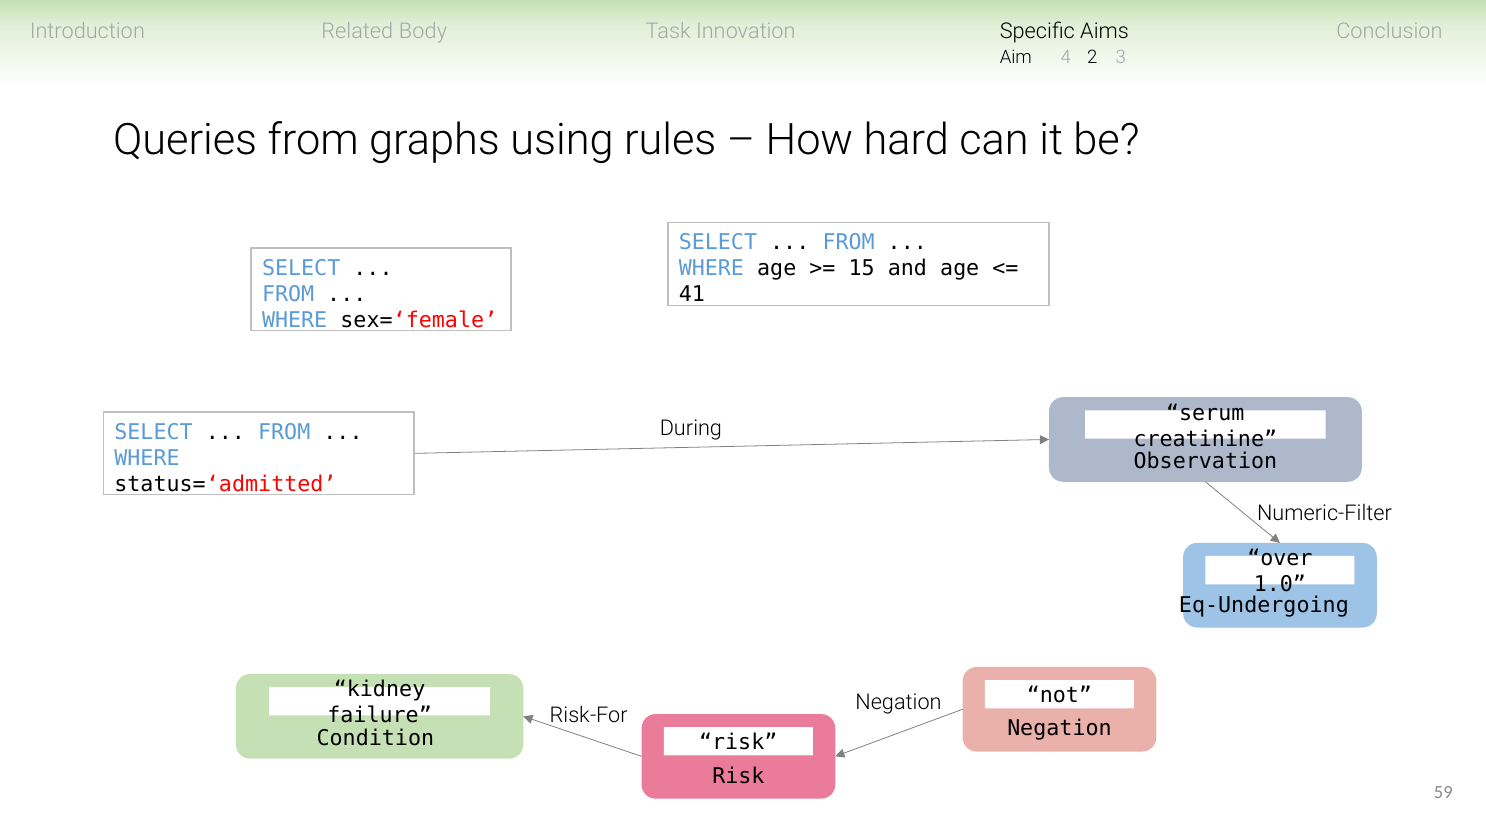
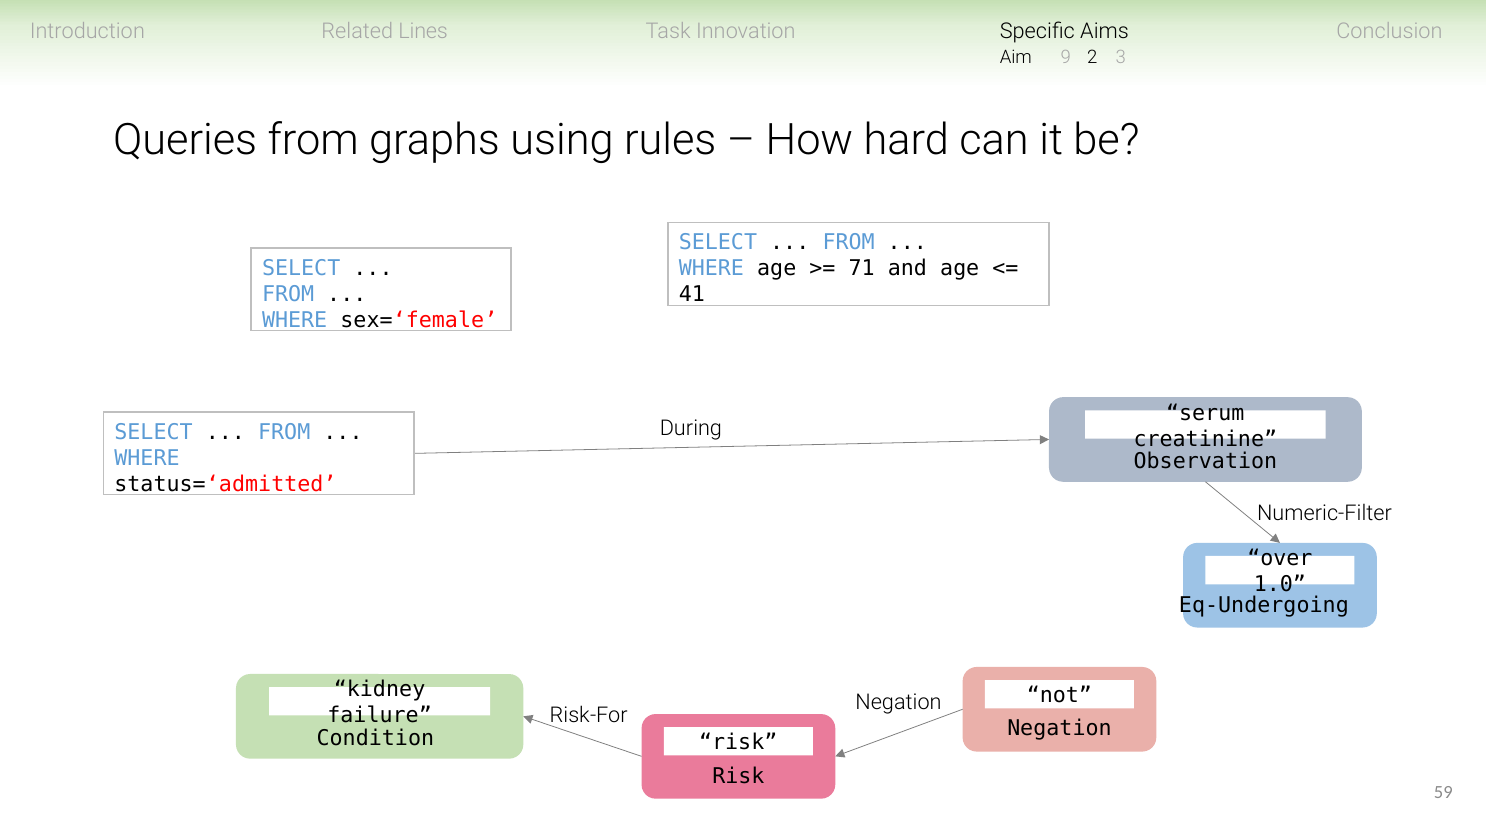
Body: Body -> Lines (423, 32)
4: 4 -> 9 (1066, 58)
15: 15 -> 71 (862, 269)
